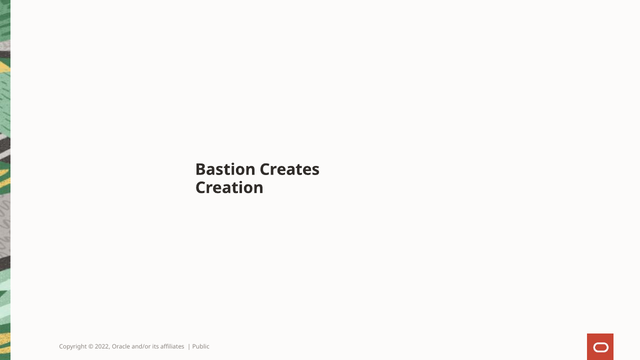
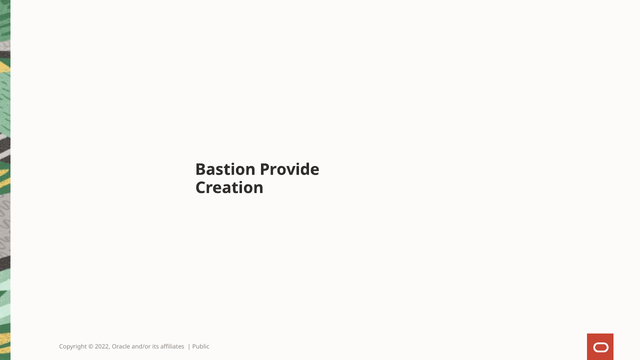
Creates: Creates -> Provide (290, 170)
